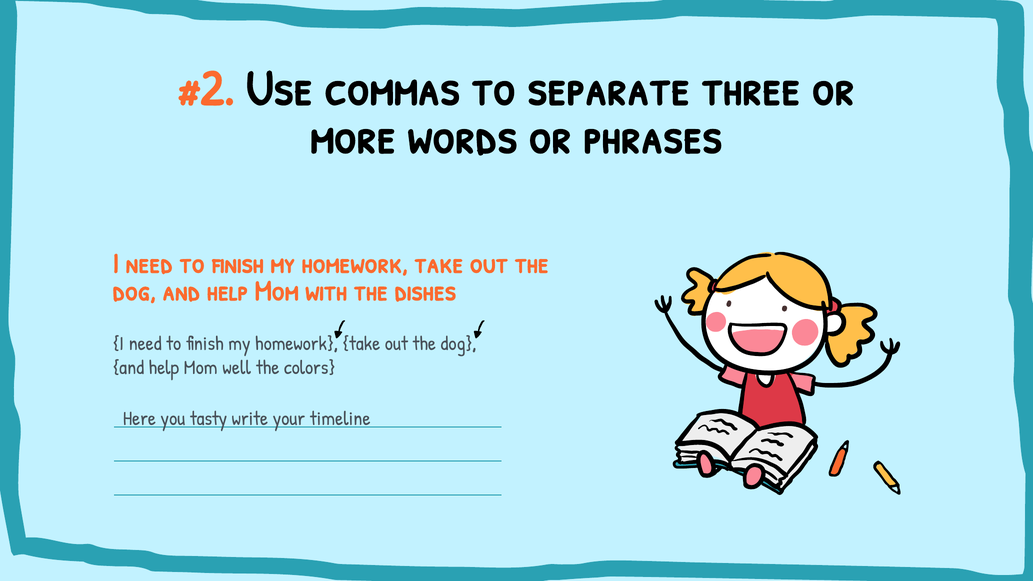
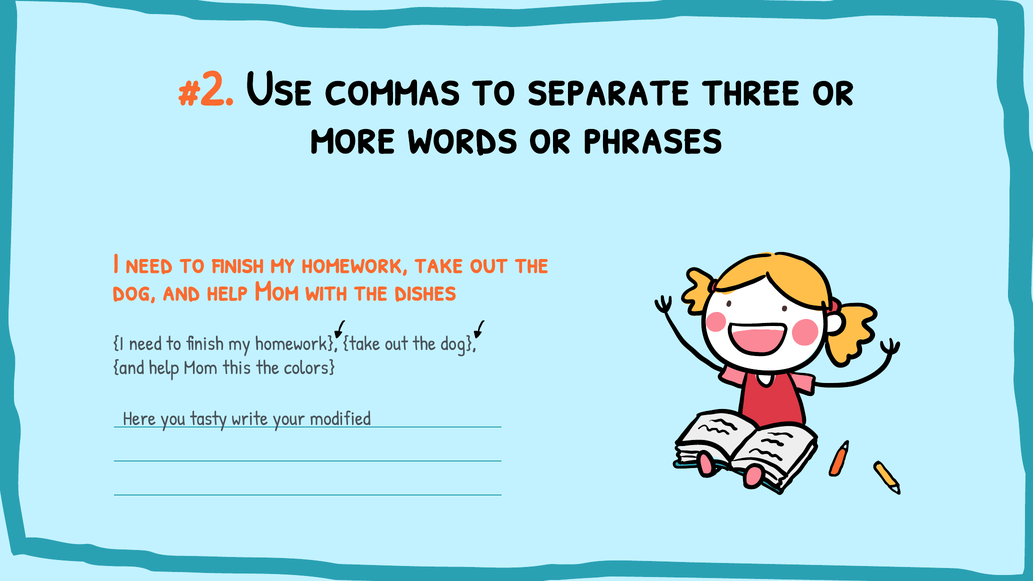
well: well -> this (237, 368)
timeline: timeline -> modified (340, 419)
